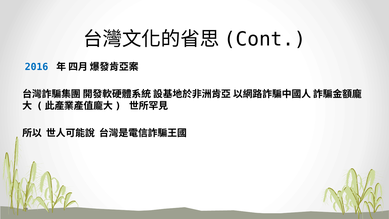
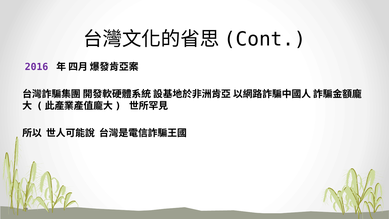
2016 colour: blue -> purple (37, 67)
